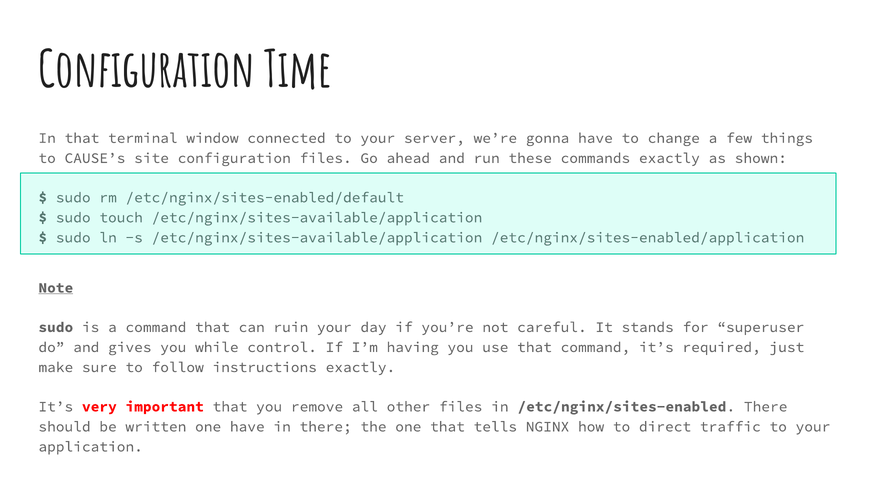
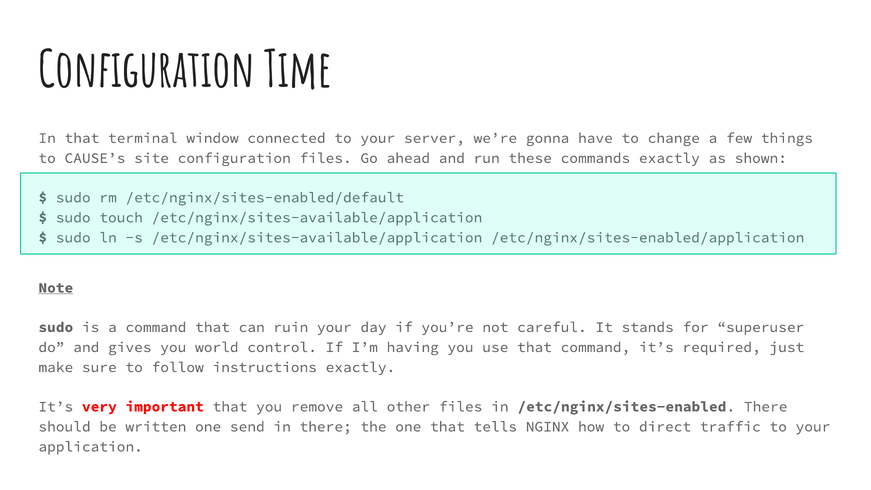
while: while -> world (217, 347)
one have: have -> send (247, 427)
